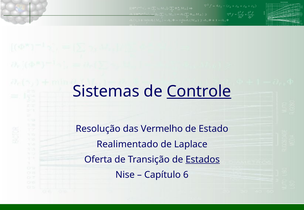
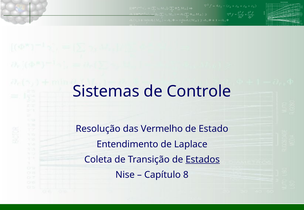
Controle underline: present -> none (199, 92)
Realimentado: Realimentado -> Entendimento (127, 145)
Oferta: Oferta -> Coleta (98, 160)
6: 6 -> 8 (186, 175)
